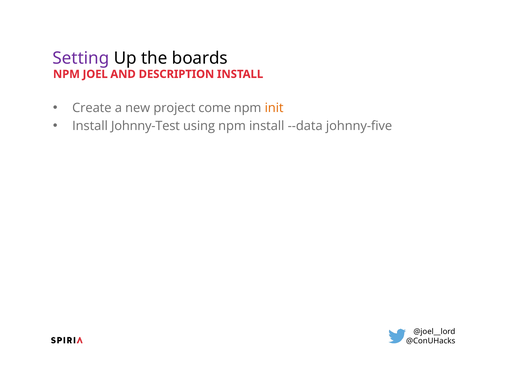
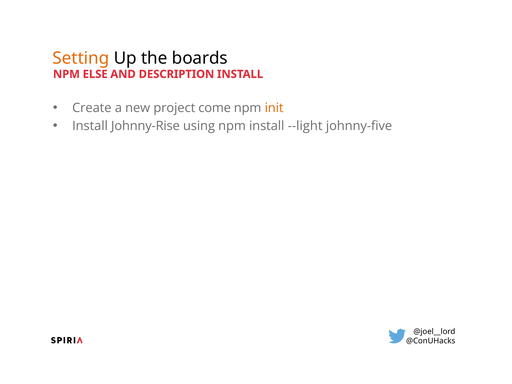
Setting colour: purple -> orange (81, 58)
JOEL: JOEL -> ELSE (95, 74)
Johnny-Test: Johnny-Test -> Johnny-Rise (145, 126)
--data: --data -> --light (305, 126)
